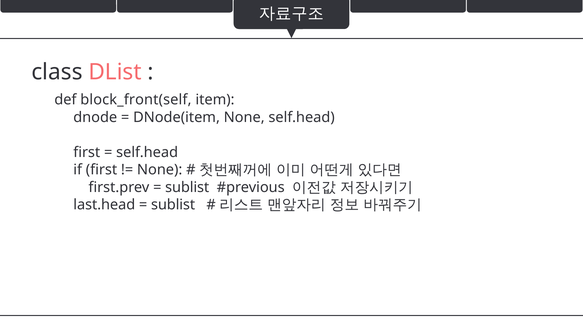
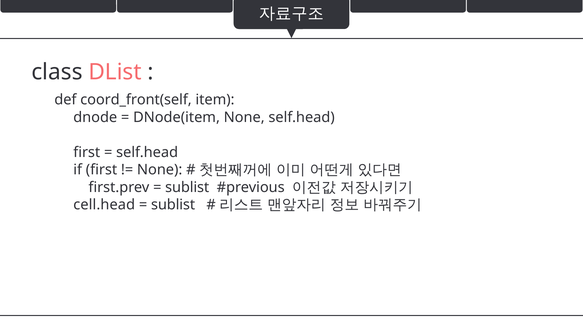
block_front(self: block_front(self -> coord_front(self (136, 100)
last.head: last.head -> cell.head (104, 205)
